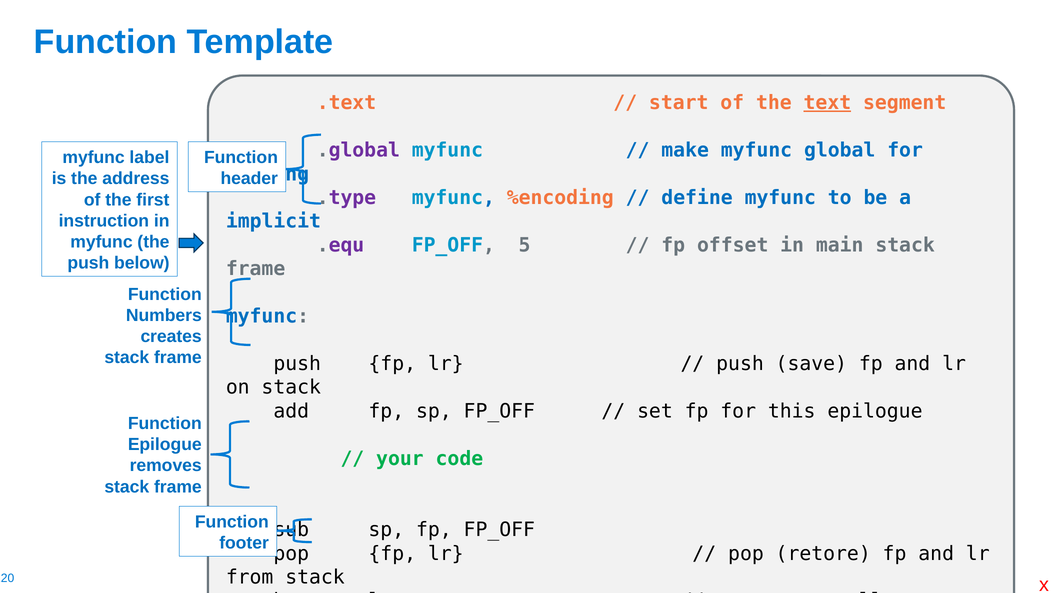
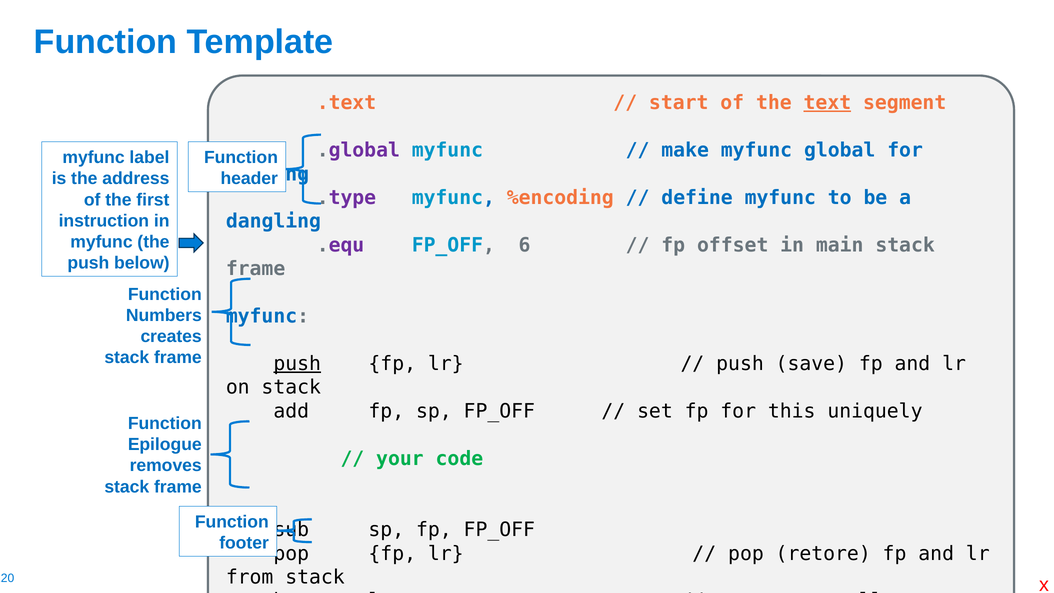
implicit: implicit -> dangling (273, 221)
5: 5 -> 6 (525, 245)
push underline: none -> present (297, 364)
this epilogue: epilogue -> uniquely (875, 411)
